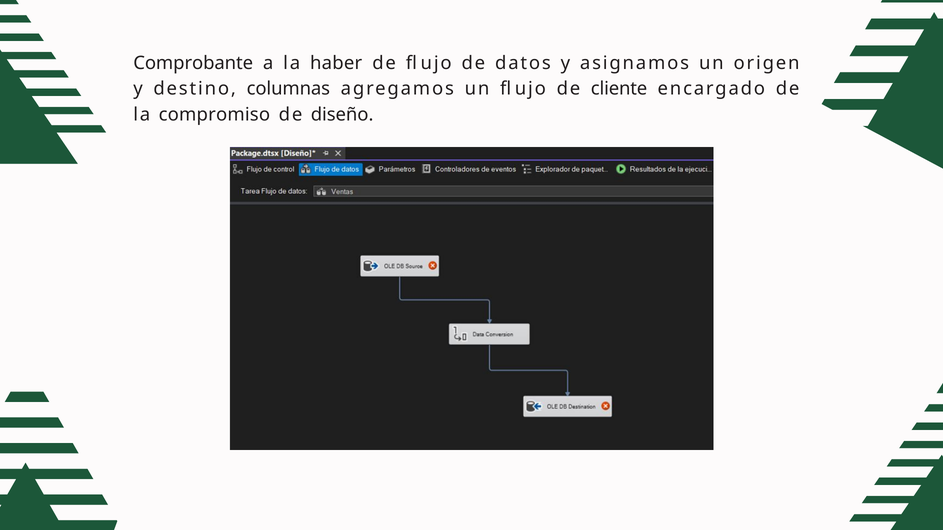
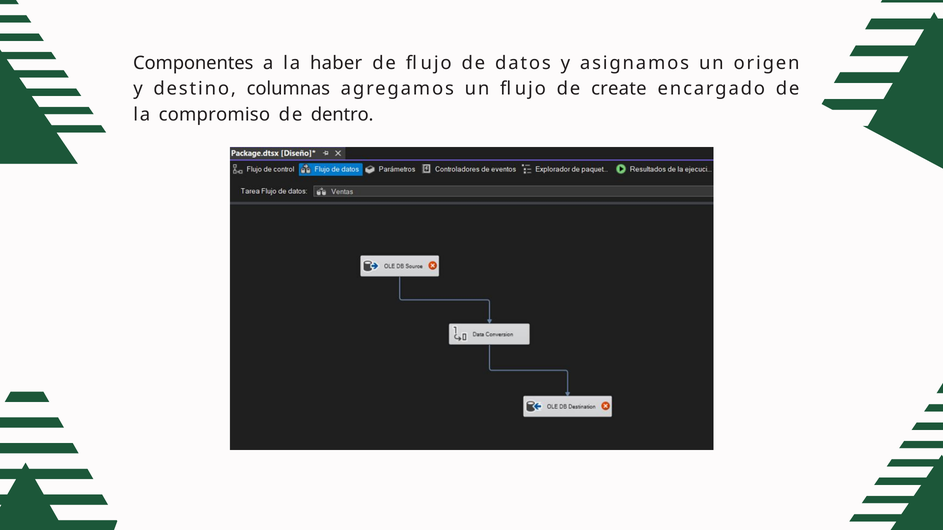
Comprobante: Comprobante -> Componentes (193, 63)
cliente: cliente -> create (619, 89)
diseño: diseño -> dentro (342, 115)
